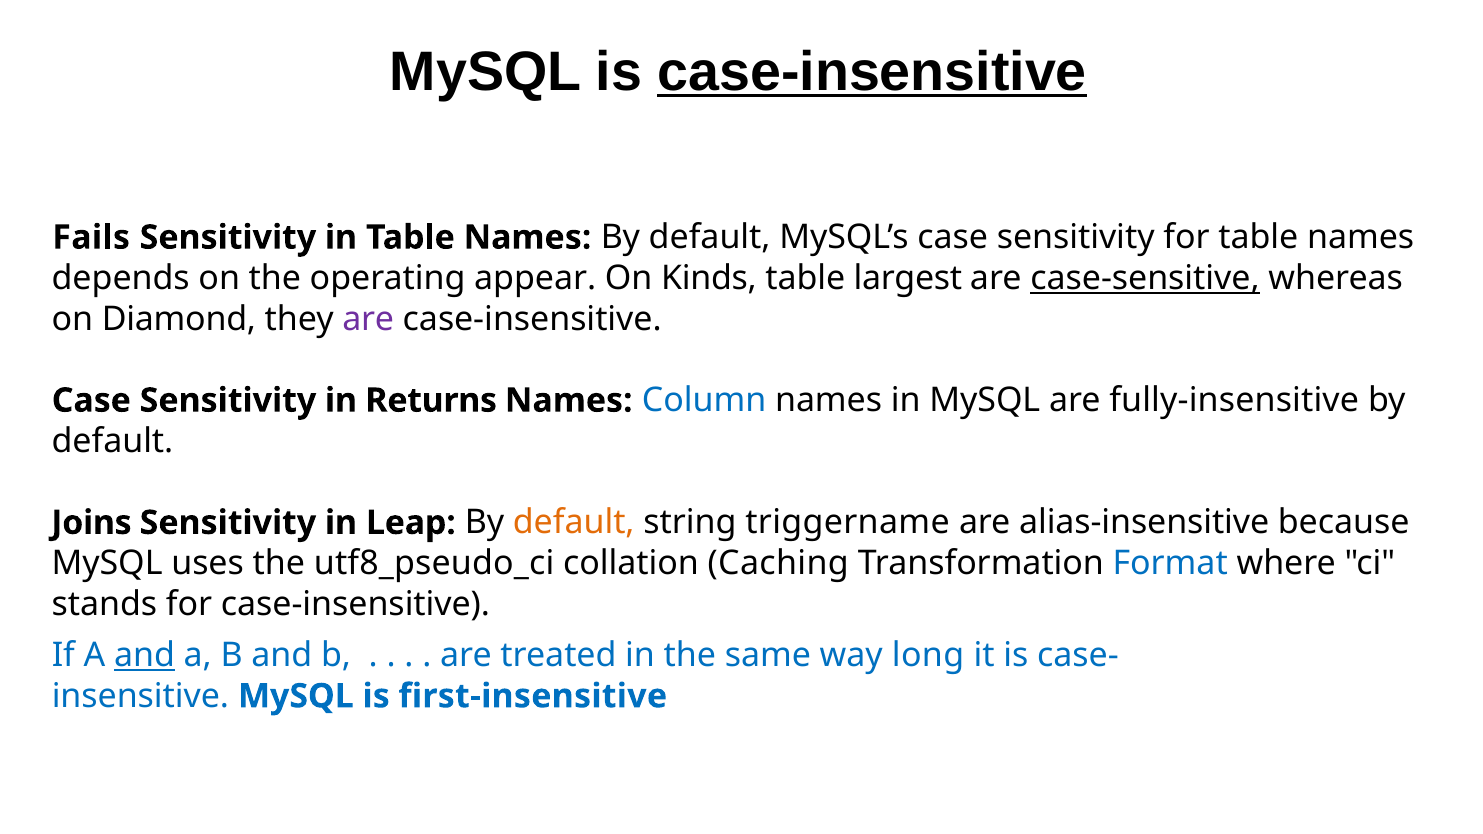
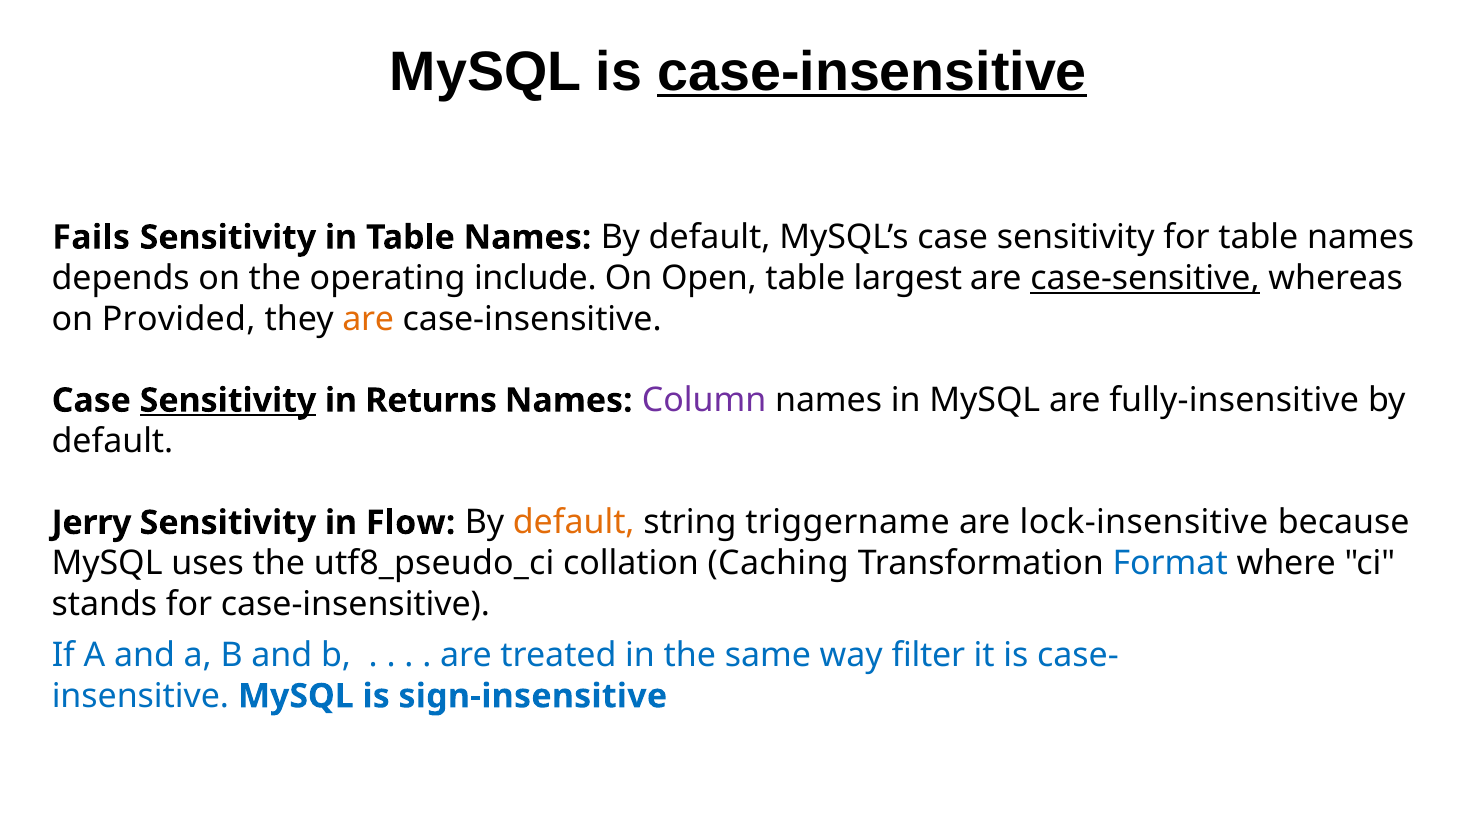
appear: appear -> include (535, 278)
Kinds: Kinds -> Open (709, 278)
Diamond: Diamond -> Provided (179, 319)
are colour: purple -> orange (368, 319)
Sensitivity underline: none -> present (228, 401)
Column colour: blue -> purple (704, 401)
Joins: Joins -> Jerry (91, 523)
Leap: Leap -> Flow (411, 523)
alias-insensitive: alias-insensitive -> lock-insensitive (1144, 523)
and underline: present -> none (145, 656)
long: long -> filter (928, 656)
first-insensitive: first-insensitive -> sign-insensitive (533, 696)
